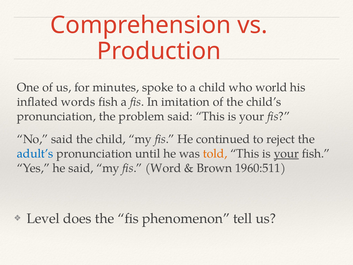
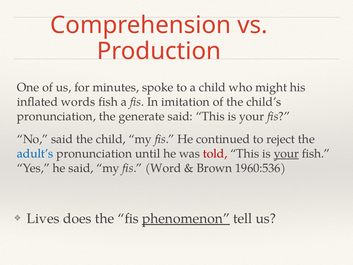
world: world -> might (271, 87)
problem: problem -> generate (142, 116)
told colour: orange -> red (215, 154)
1960:511: 1960:511 -> 1960:536 (261, 168)
Level: Level -> Lives (43, 218)
phenomenon underline: none -> present (186, 218)
